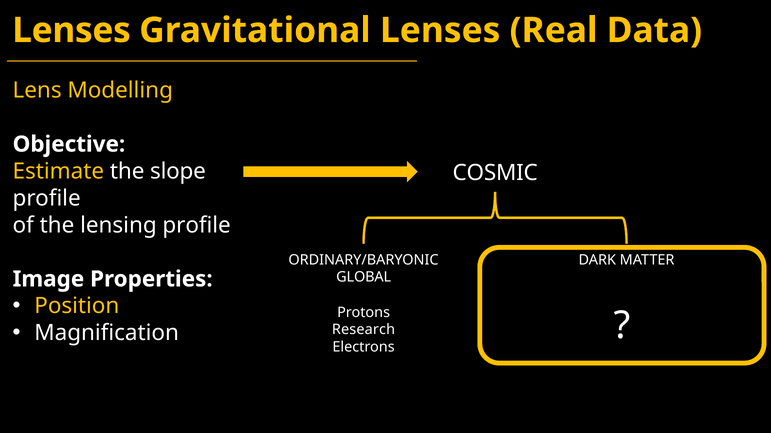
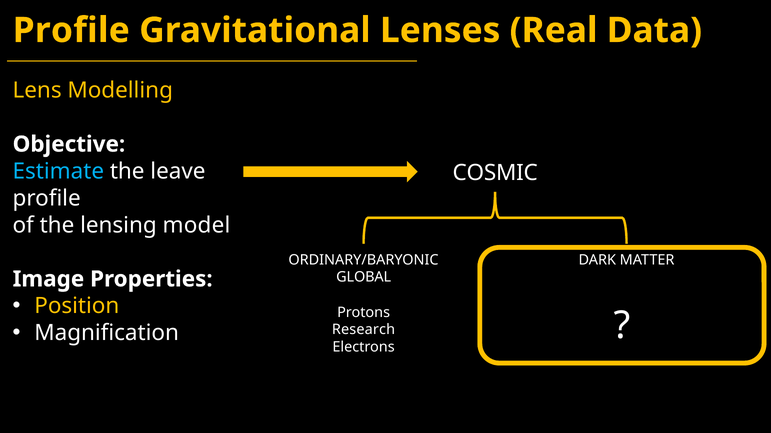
Lenses: Lenses -> Profile (71, 30)
Estimate colour: yellow -> light blue (58, 171)
slope: slope -> leave (178, 171)
lensing profile: profile -> model (196, 225)
